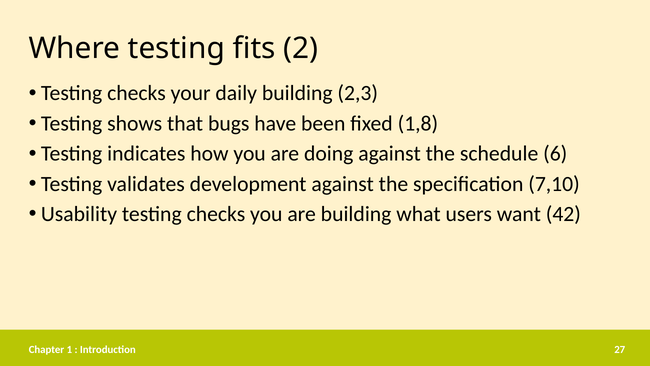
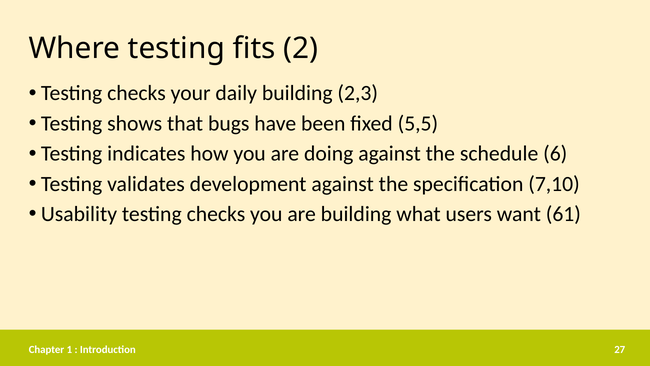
1,8: 1,8 -> 5,5 (418, 123)
42: 42 -> 61 (563, 214)
